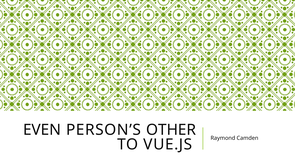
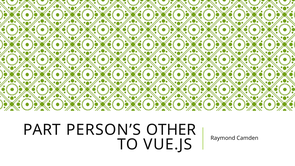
EVEN: EVEN -> PART (42, 130)
